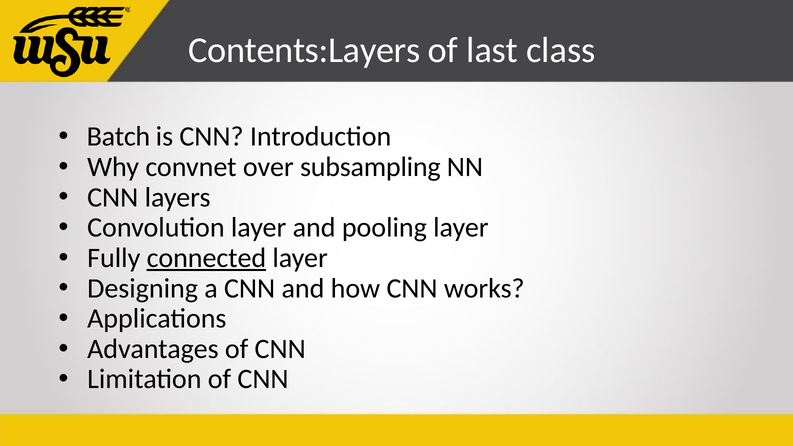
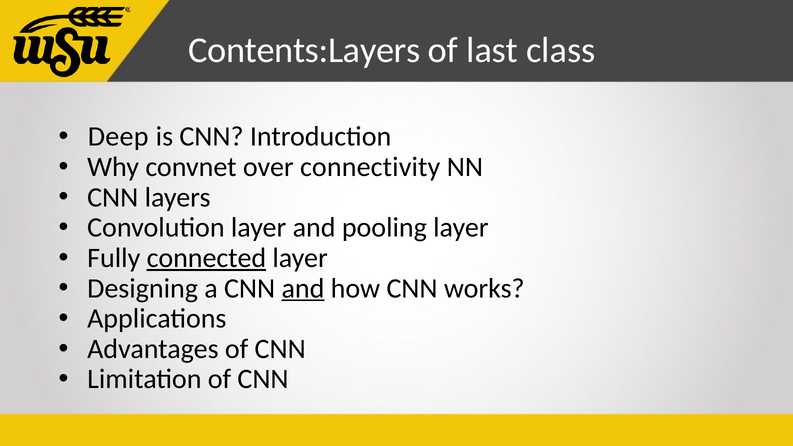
Batch: Batch -> Deep (118, 137)
subsampling: subsampling -> connectivity (370, 167)
and underline: none -> present (303, 288)
